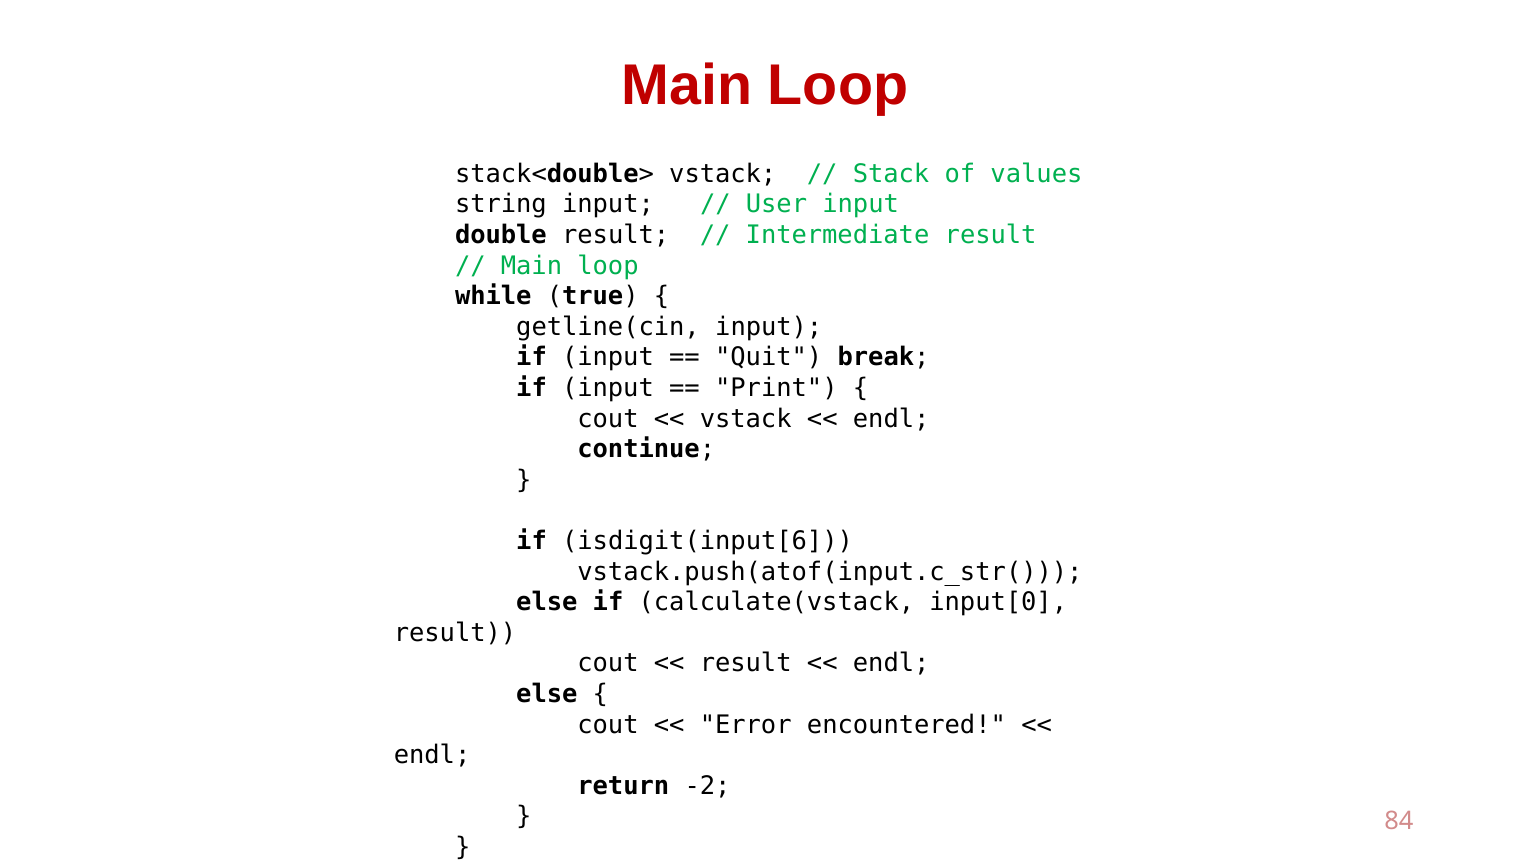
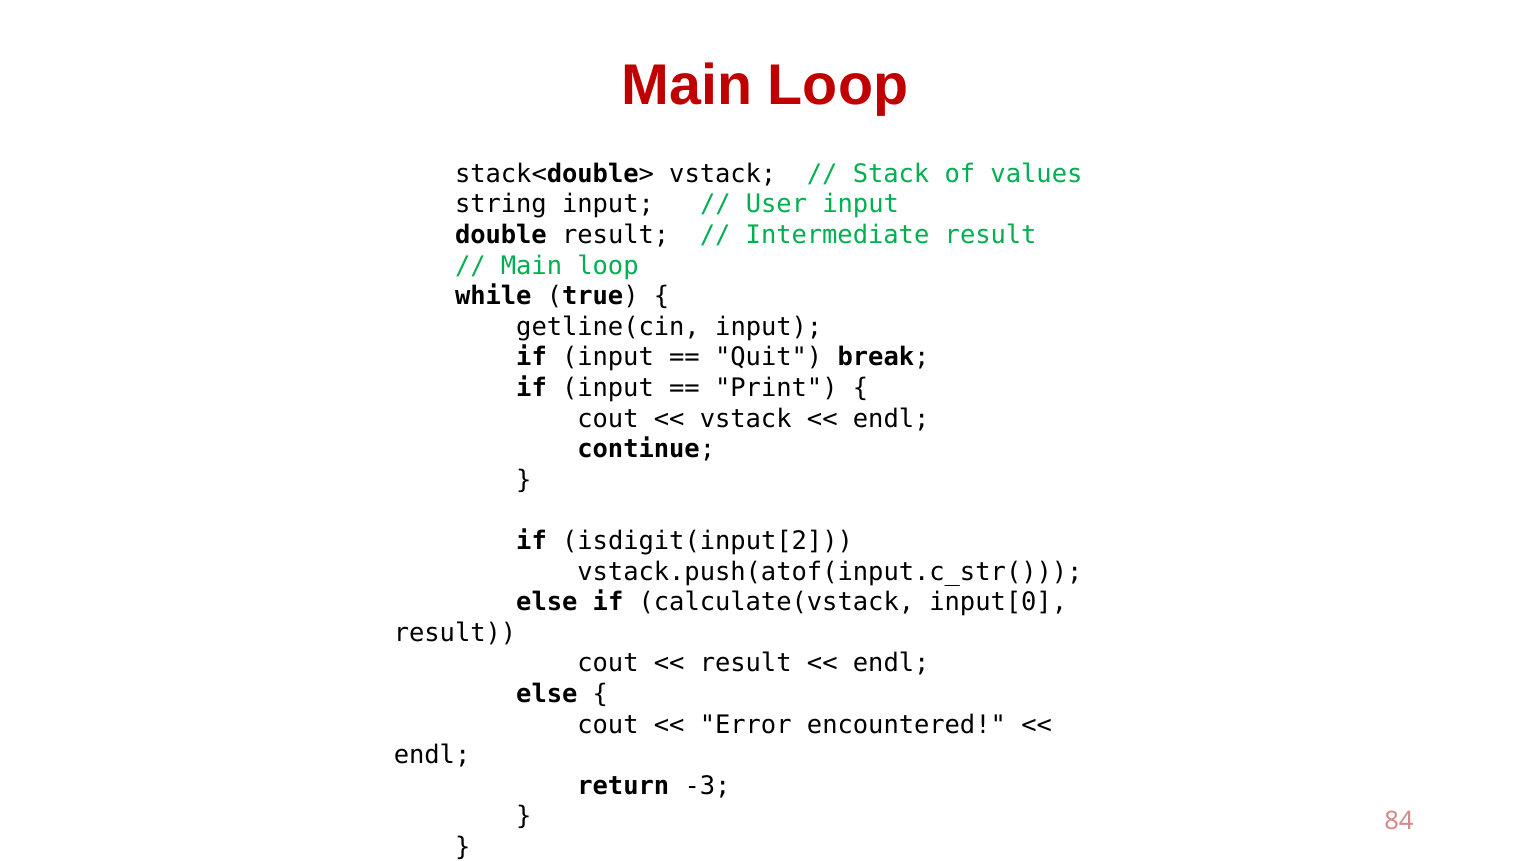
isdigit(input[6: isdigit(input[6 -> isdigit(input[2 (708, 541)
-2: -2 -> -3 (707, 785)
